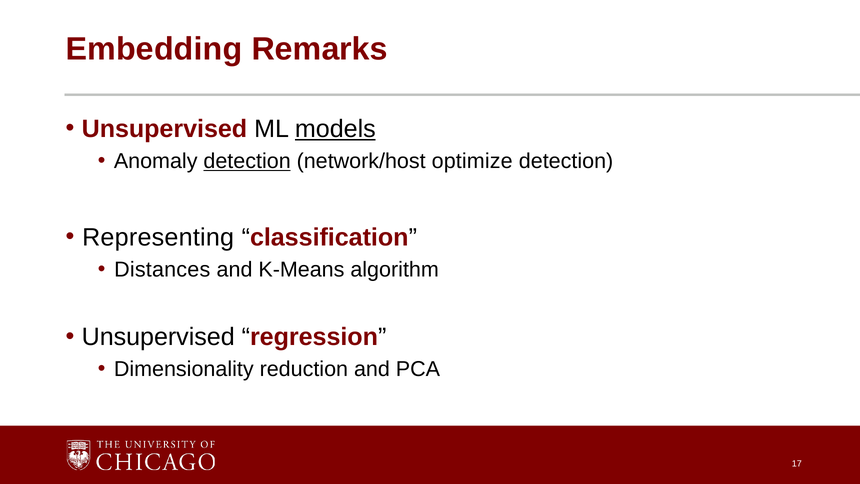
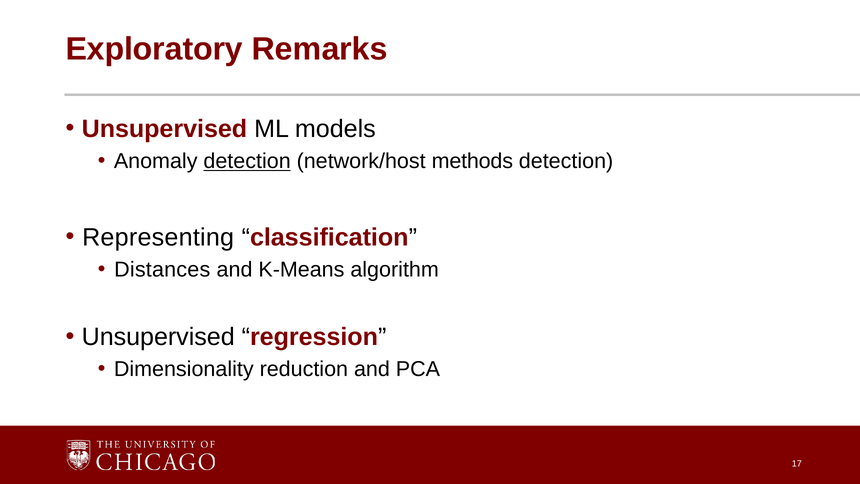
Embedding: Embedding -> Exploratory (154, 49)
models underline: present -> none (335, 129)
optimize: optimize -> methods (472, 161)
